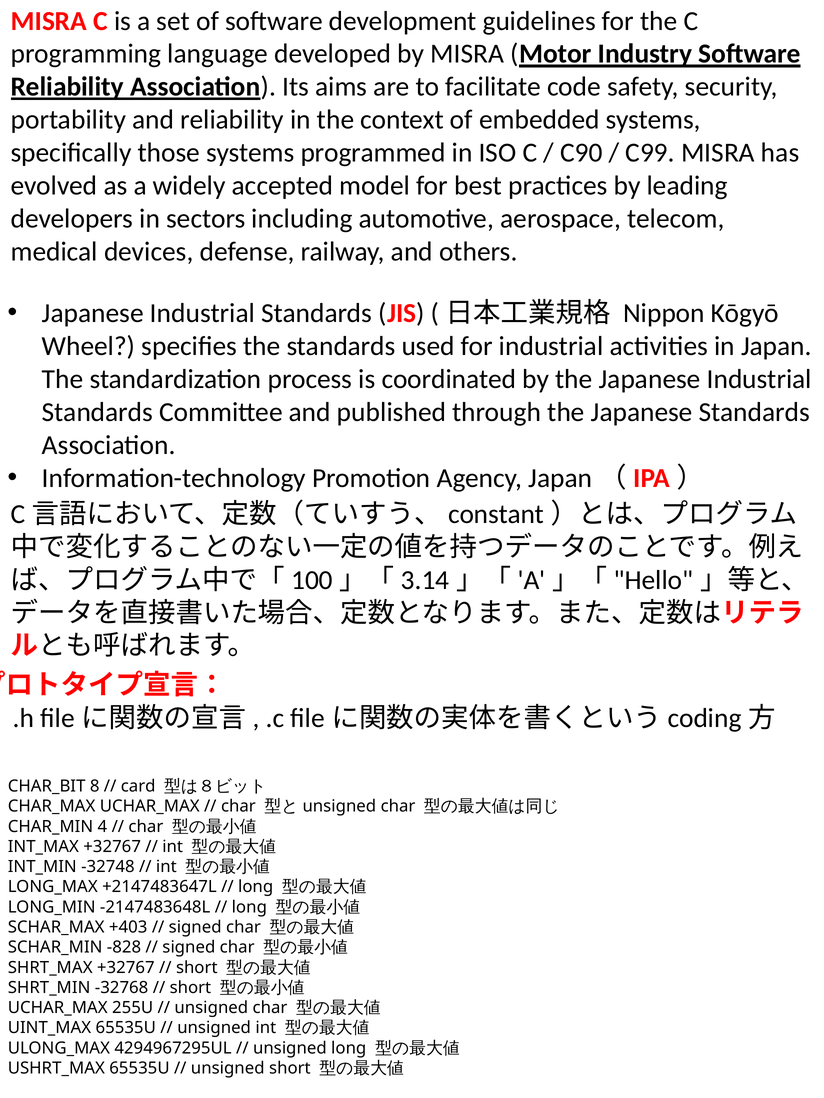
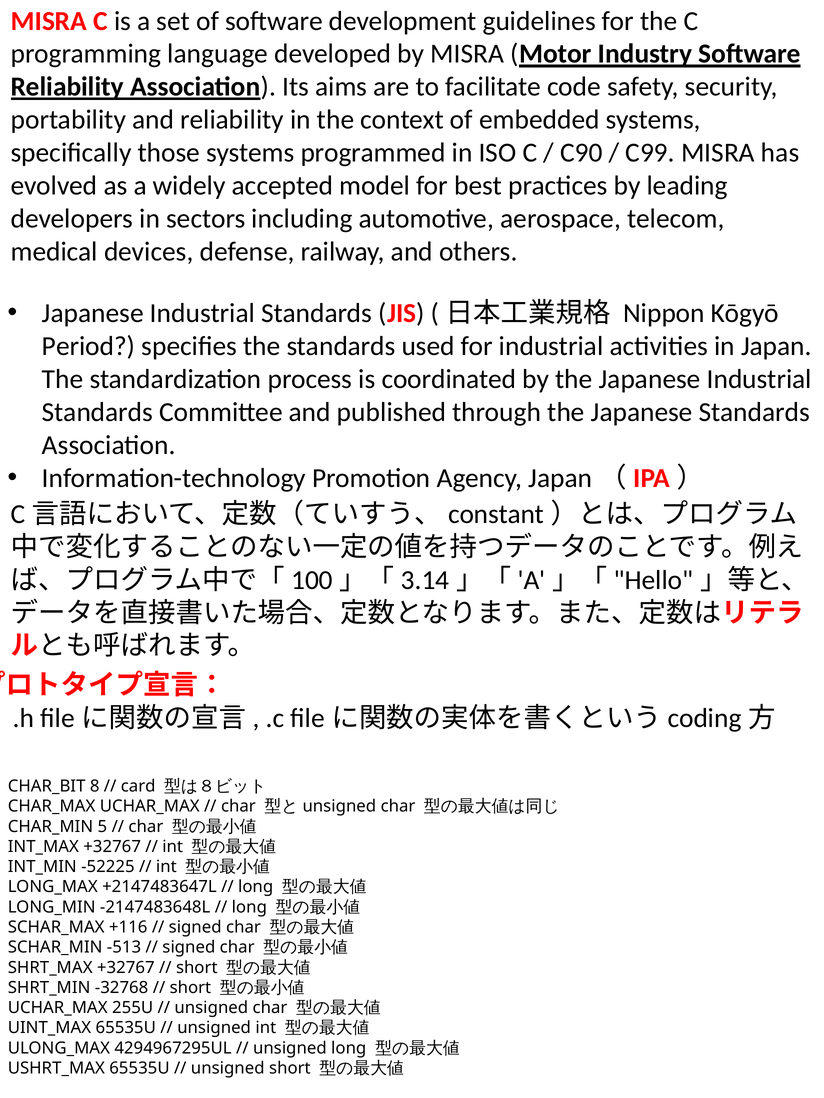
Wheel: Wheel -> Period (89, 346)
4: 4 -> 5 (102, 827)
-32748: -32748 -> -52225 (108, 867)
+403: +403 -> +116 (128, 928)
-828: -828 -> -513 (124, 948)
